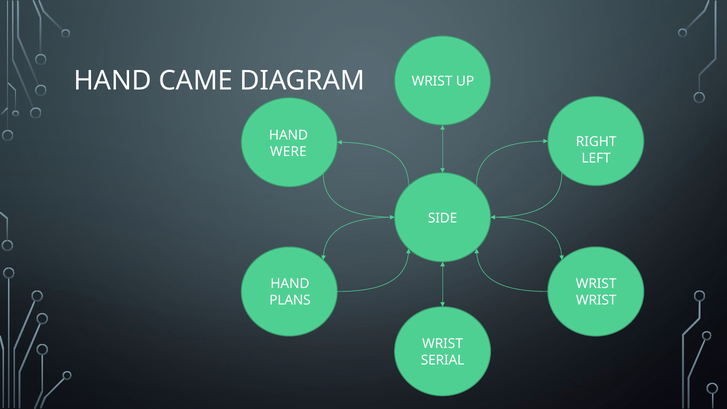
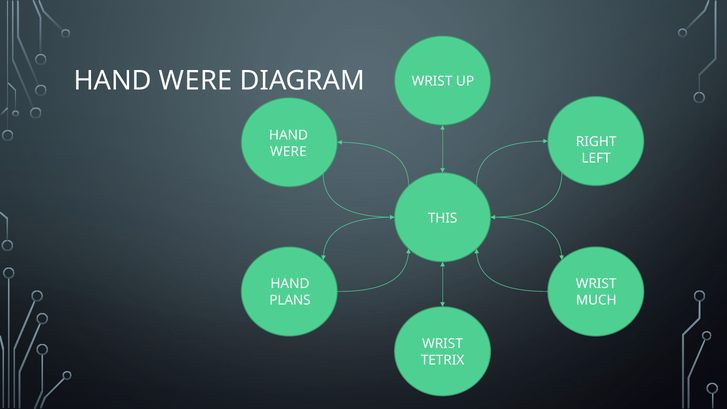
CAME: CAME -> WERE (196, 81)
SIDE: SIDE -> THIS (443, 218)
WRIST: WRIST -> MUCH (596, 300)
SERIAL: SERIAL -> TETRIX (443, 360)
